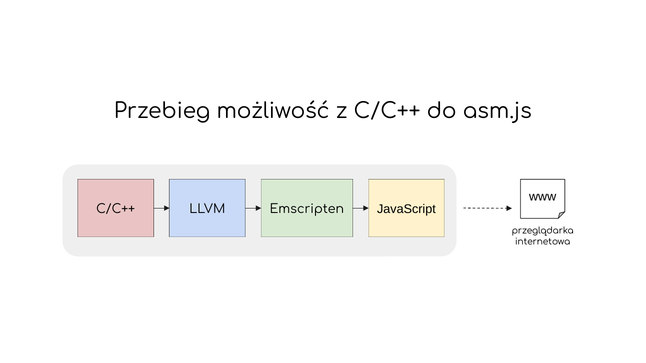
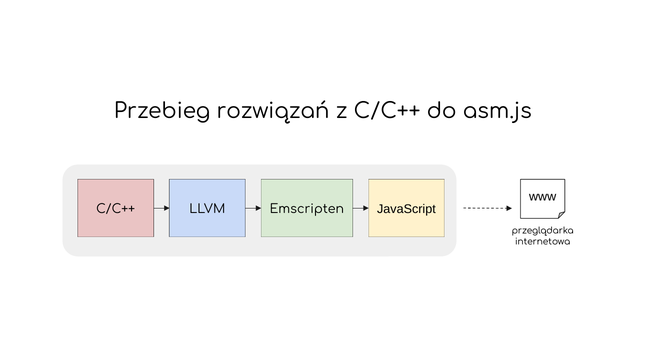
możliwość: możliwość -> rozwiązań (273, 111)
